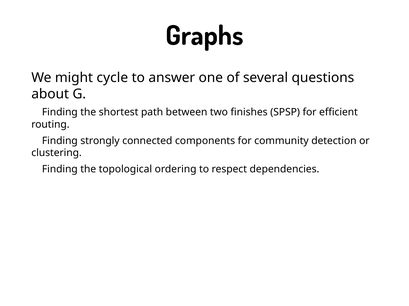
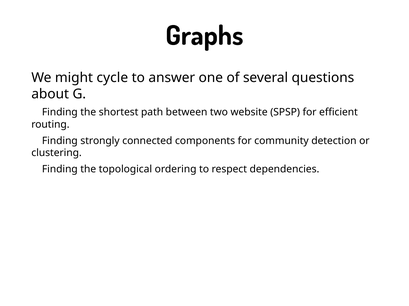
finishes: finishes -> website (249, 112)
